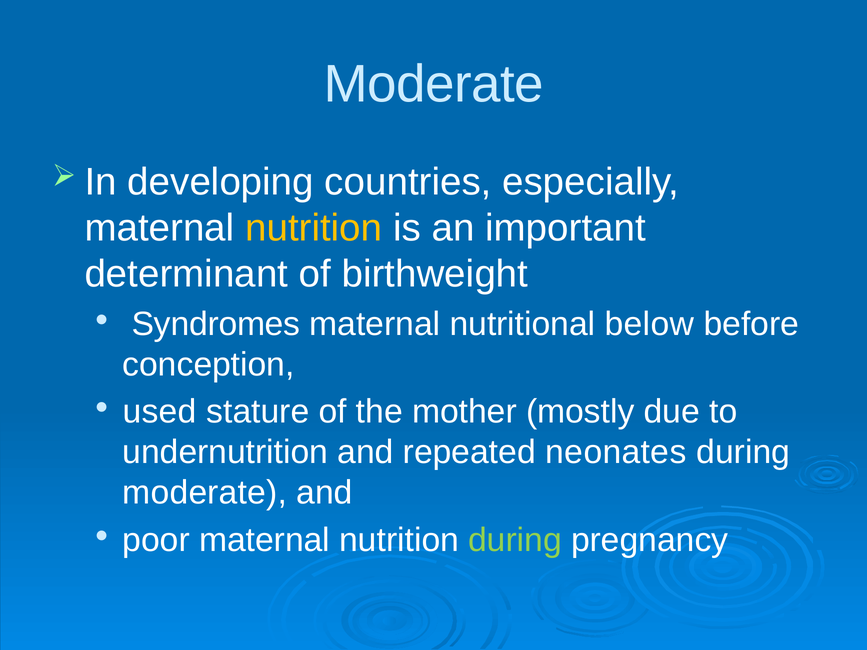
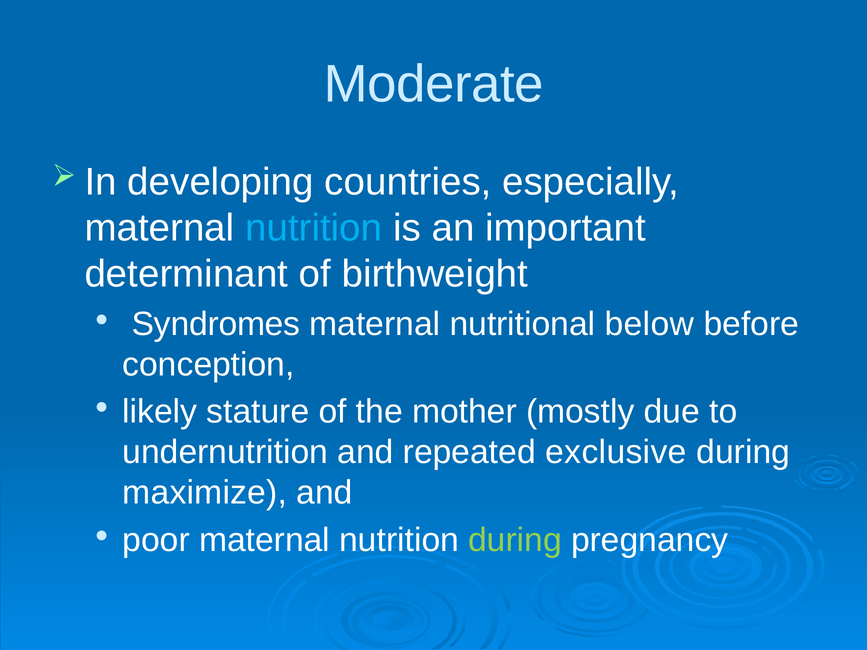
nutrition colour: yellow -> light blue (314, 228)
used: used -> likely (160, 412)
neonates: neonates -> exclusive (616, 452)
moderate: moderate -> maximize (205, 493)
